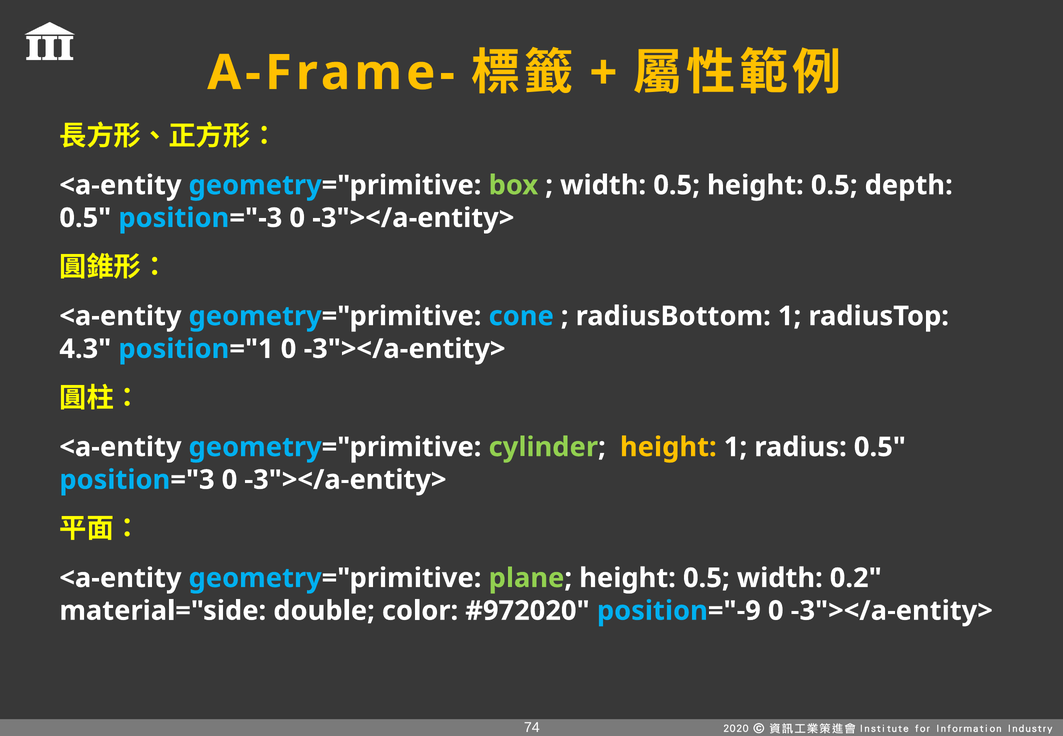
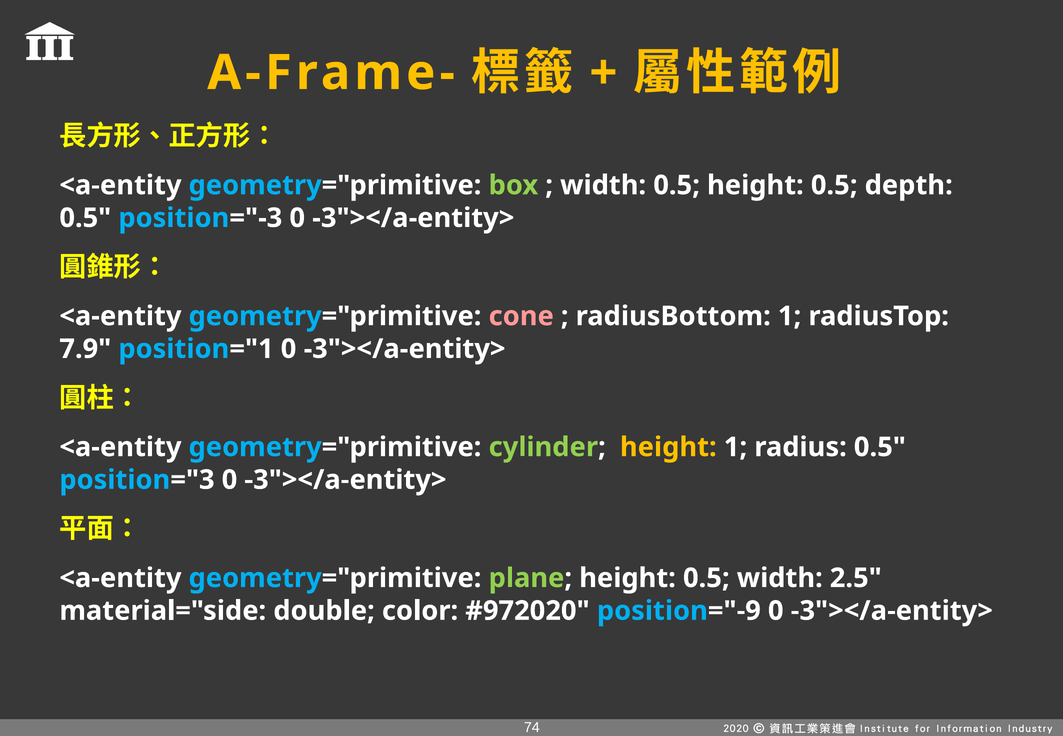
cone colour: light blue -> pink (521, 316)
4.3: 4.3 -> 7.9 (85, 349)
0.2: 0.2 -> 2.5 (856, 578)
